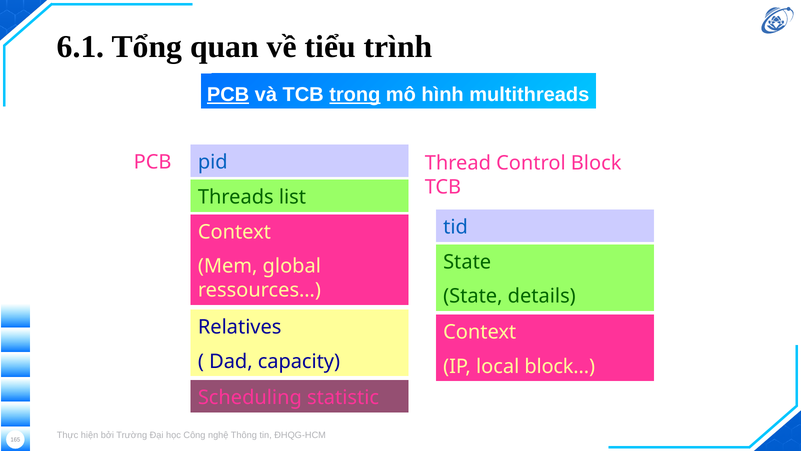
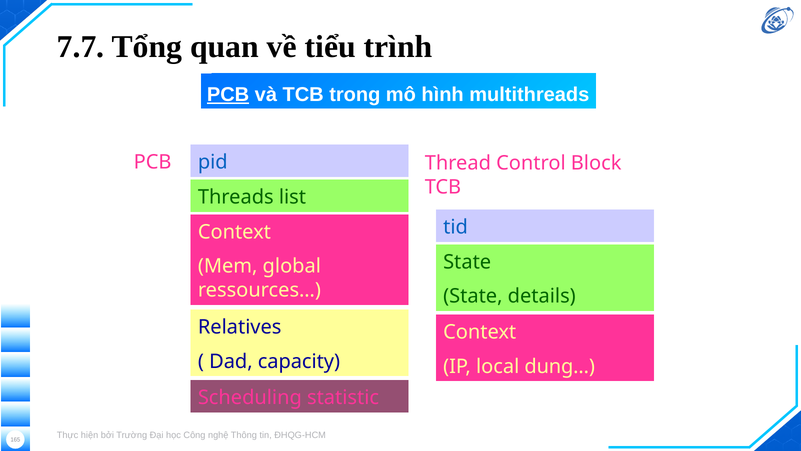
6.1: 6.1 -> 7.7 (81, 47)
trong underline: present -> none (355, 95)
block…: block… -> dụng… (560, 366)
